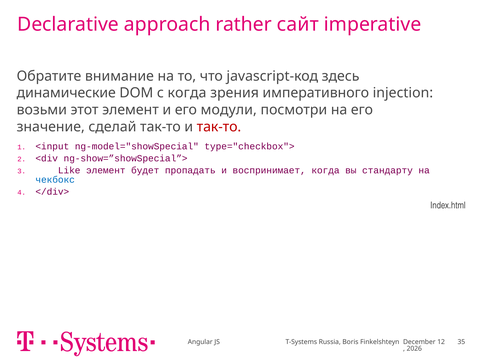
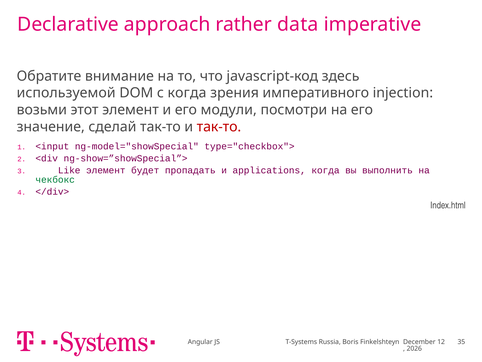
сайт: сайт -> data (298, 24)
динамические: динамические -> используемой (66, 93)
воспринимает: воспринимает -> applications (269, 170)
стандарту: стандарту -> выполнить (387, 170)
чекбокс colour: blue -> green (55, 180)
